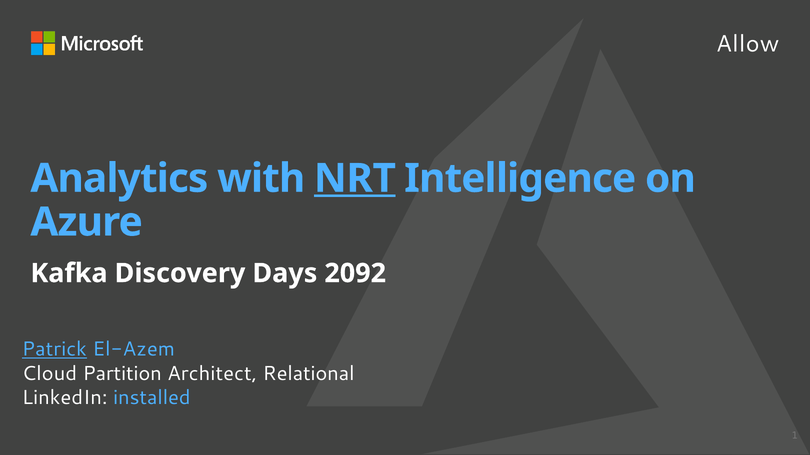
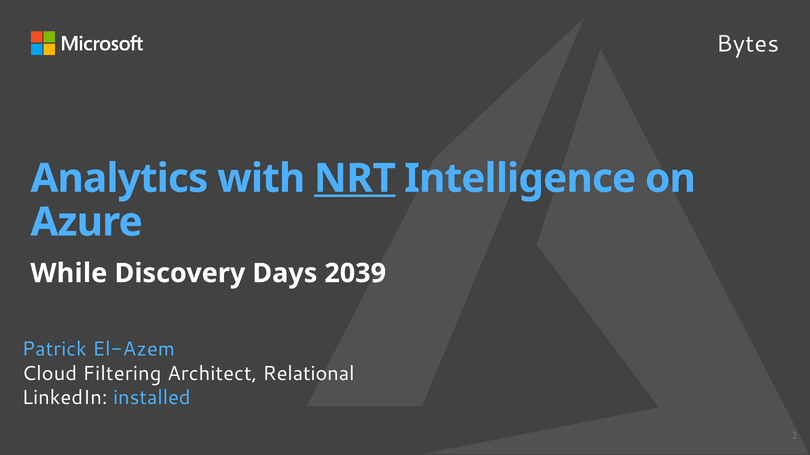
Allow: Allow -> Bytes (748, 44)
Kafka: Kafka -> While (69, 274)
2092: 2092 -> 2039 (355, 274)
Patrick underline: present -> none (54, 350)
Partition: Partition -> Filtering (122, 374)
